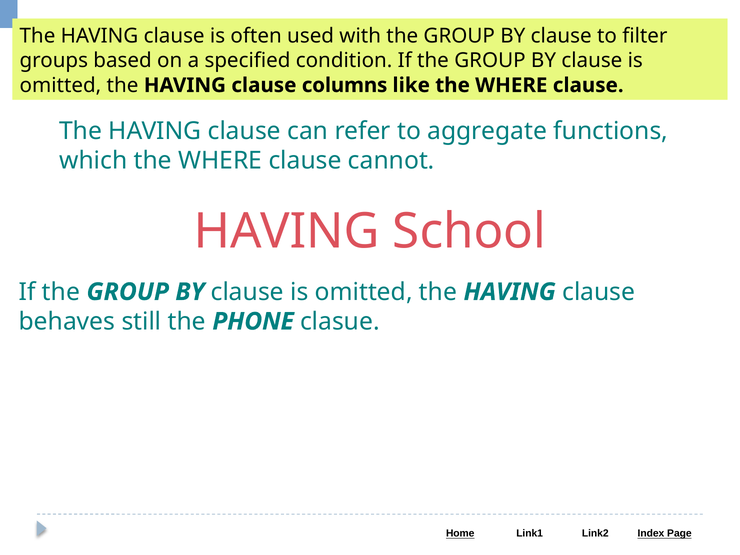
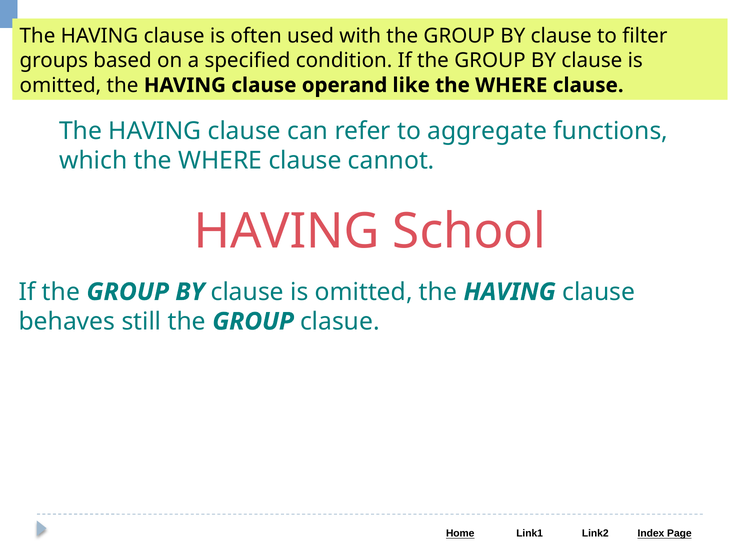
columns: columns -> operand (345, 85)
PHONE: PHONE -> GROUP (253, 321)
